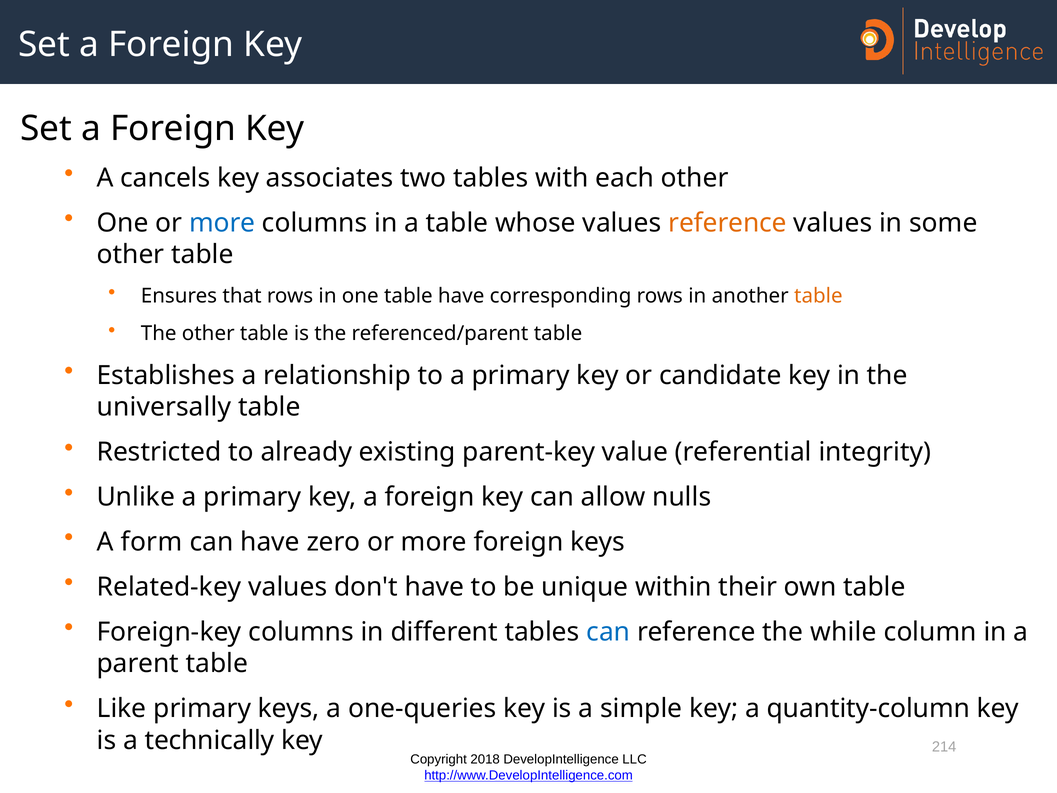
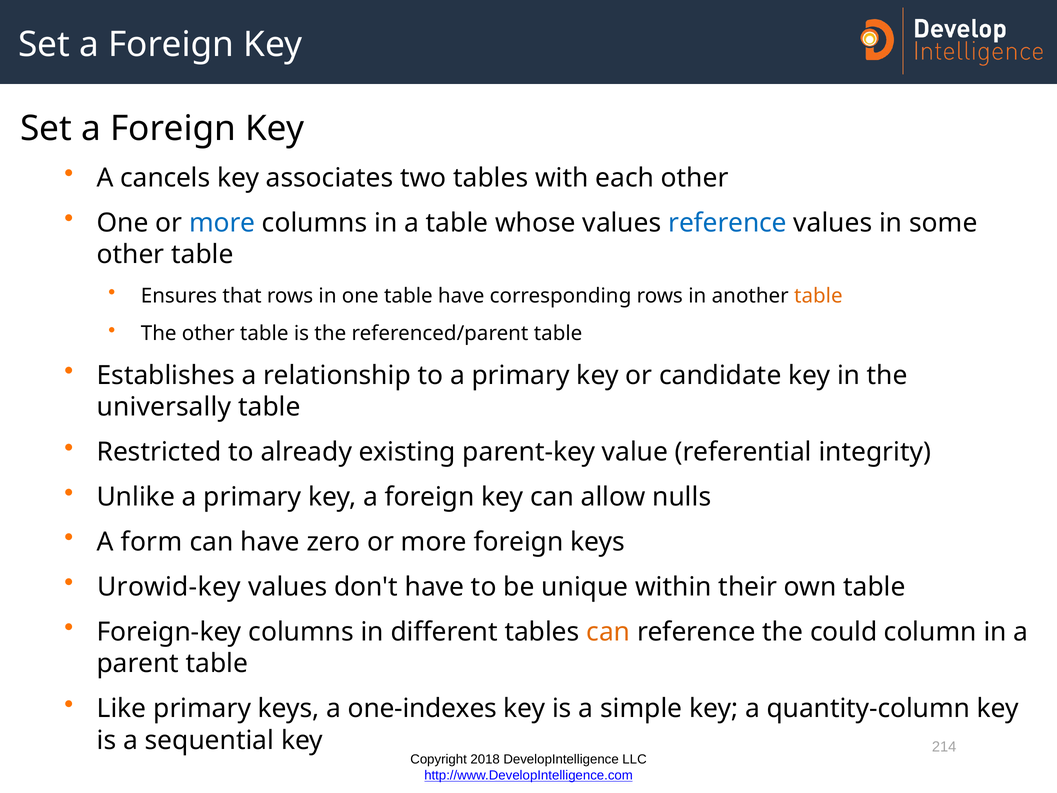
reference colour: orange -> blue (728, 223)
Related-key: Related-key -> Urowid-key (169, 587)
can colour: blue -> orange (608, 632)
while: while -> could (844, 632)
one-queries: one-queries -> one-indexes (422, 708)
technically: technically -> sequential (209, 740)
